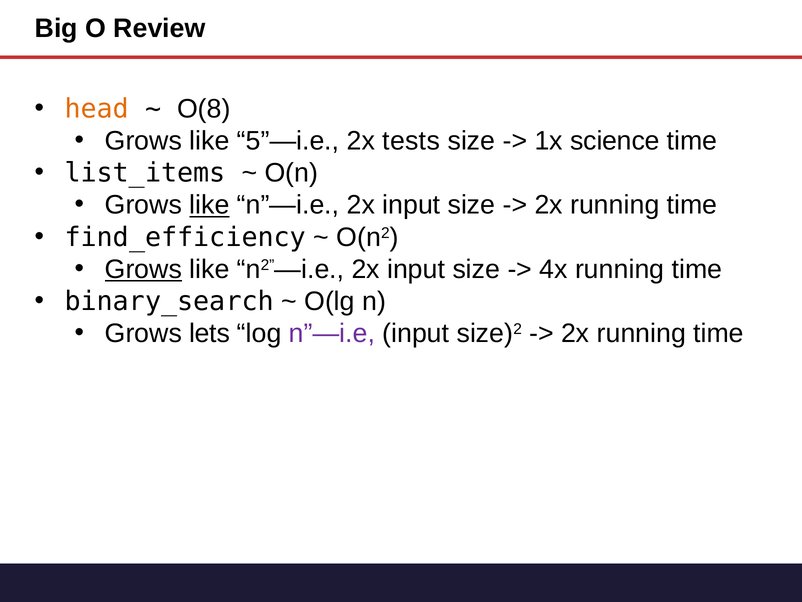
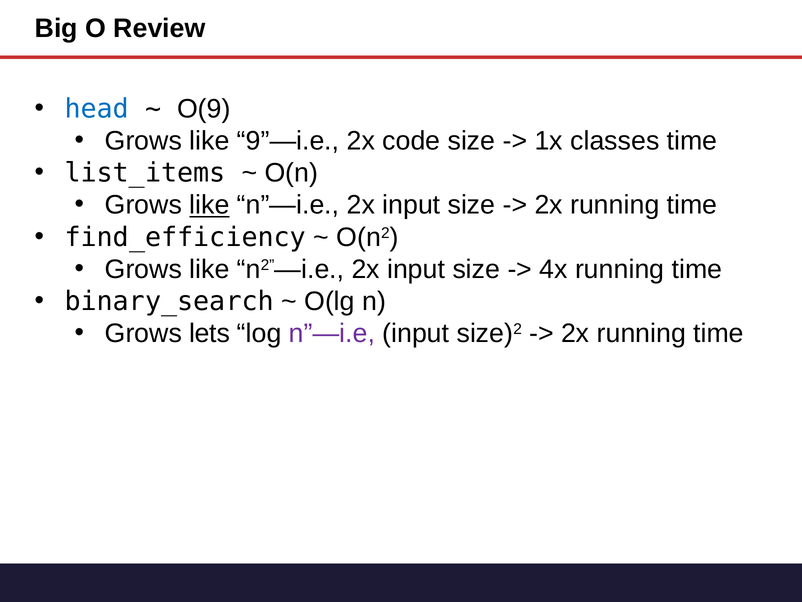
head colour: orange -> blue (97, 109)
O(8: O(8 -> O(9 (204, 109)
5”—i.e: 5”—i.e -> 9”—i.e (288, 141)
tests: tests -> code (411, 141)
science: science -> classes (615, 141)
Grows underline: present -> none (143, 269)
